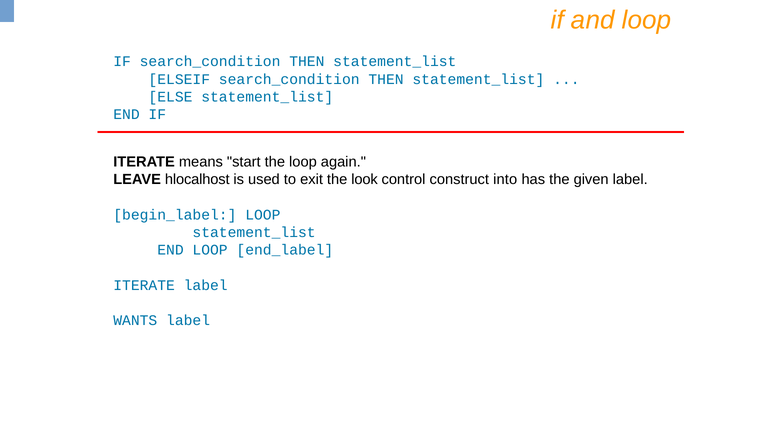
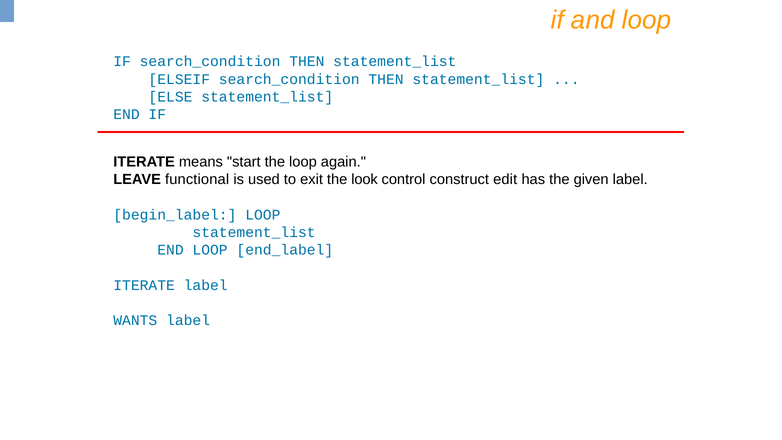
hlocalhost: hlocalhost -> functional (197, 179)
into: into -> edit (505, 179)
